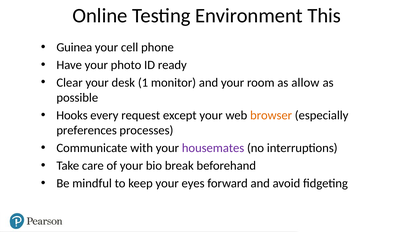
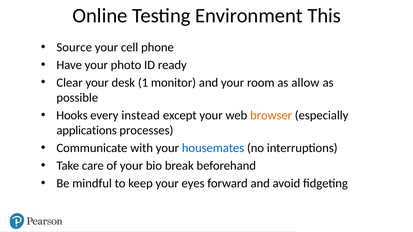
Guinea: Guinea -> Source (74, 47)
request: request -> instead (141, 115)
preferences: preferences -> applications (87, 131)
housemates colour: purple -> blue (213, 148)
